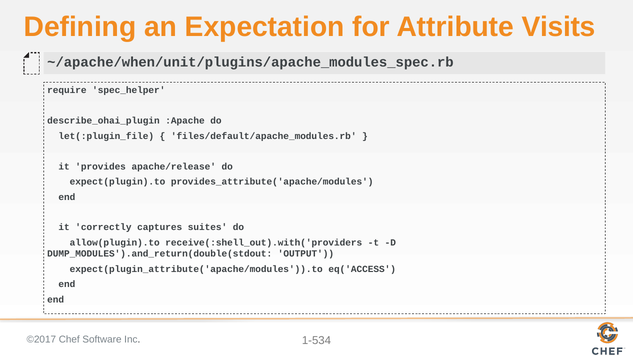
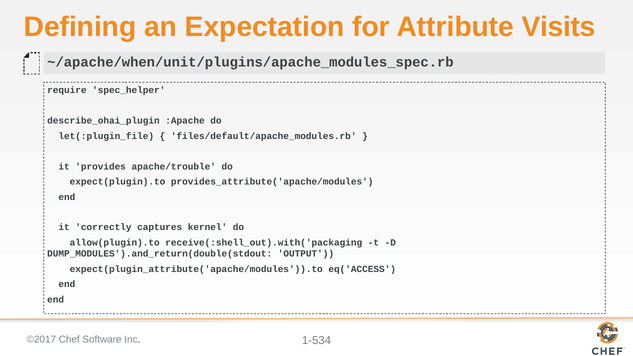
apache/release: apache/release -> apache/trouble (174, 167)
suites: suites -> kernel (207, 227)
receive(:shell_out).with('providers: receive(:shell_out).with('providers -> receive(:shell_out).with('packaging (264, 243)
